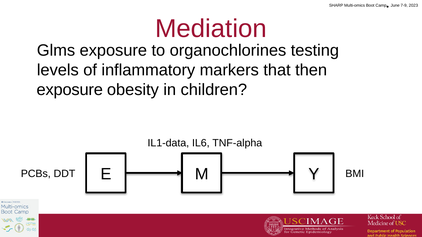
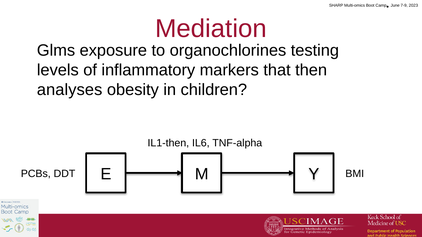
exposure: exposure -> analyses (70, 90)
IL1-data: IL1-data -> IL1-then (168, 143)
